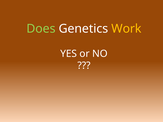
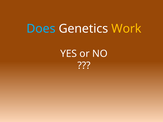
Does colour: light green -> light blue (41, 29)
